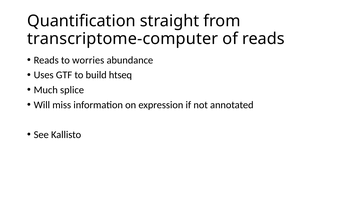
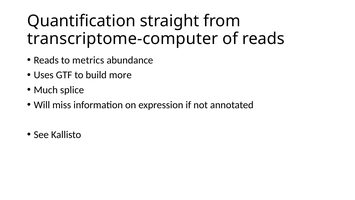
worries: worries -> metrics (88, 60)
htseq: htseq -> more (120, 75)
